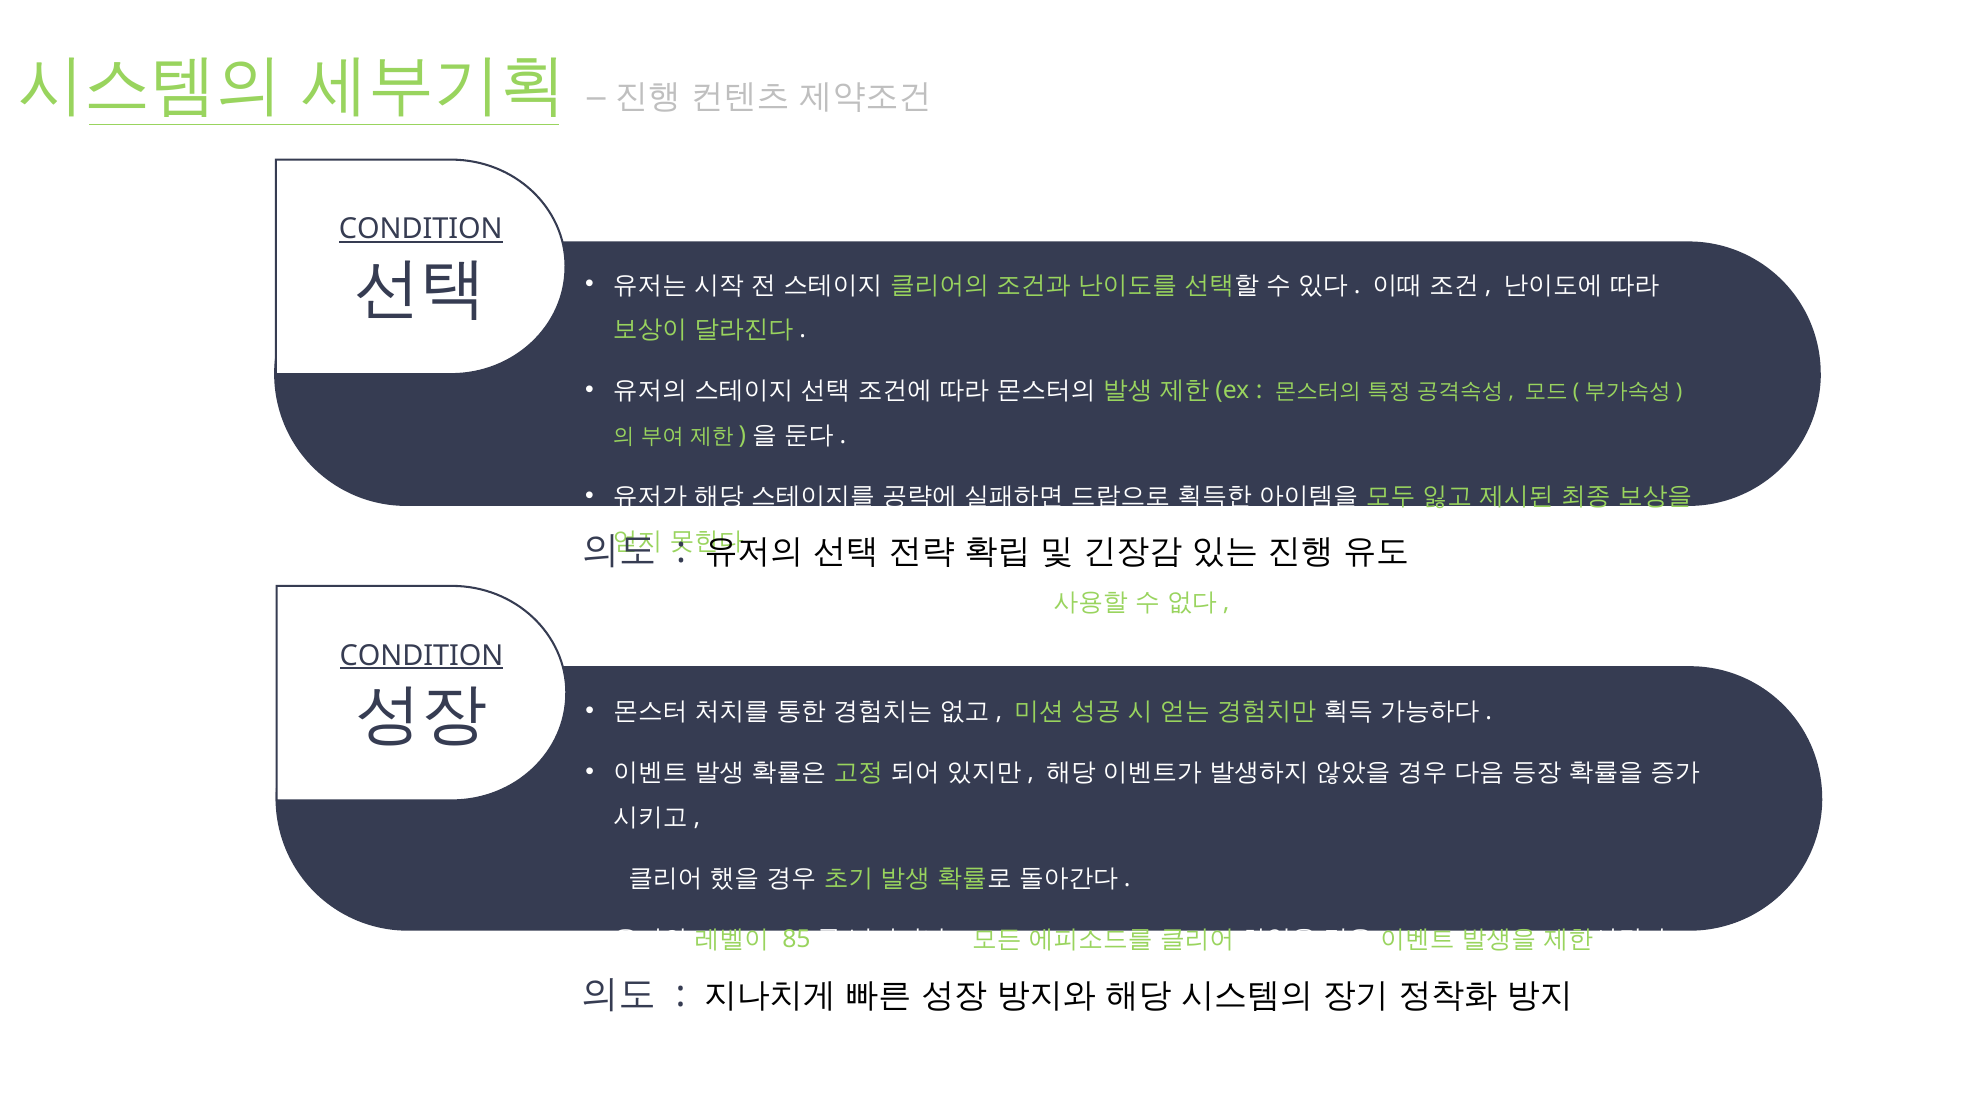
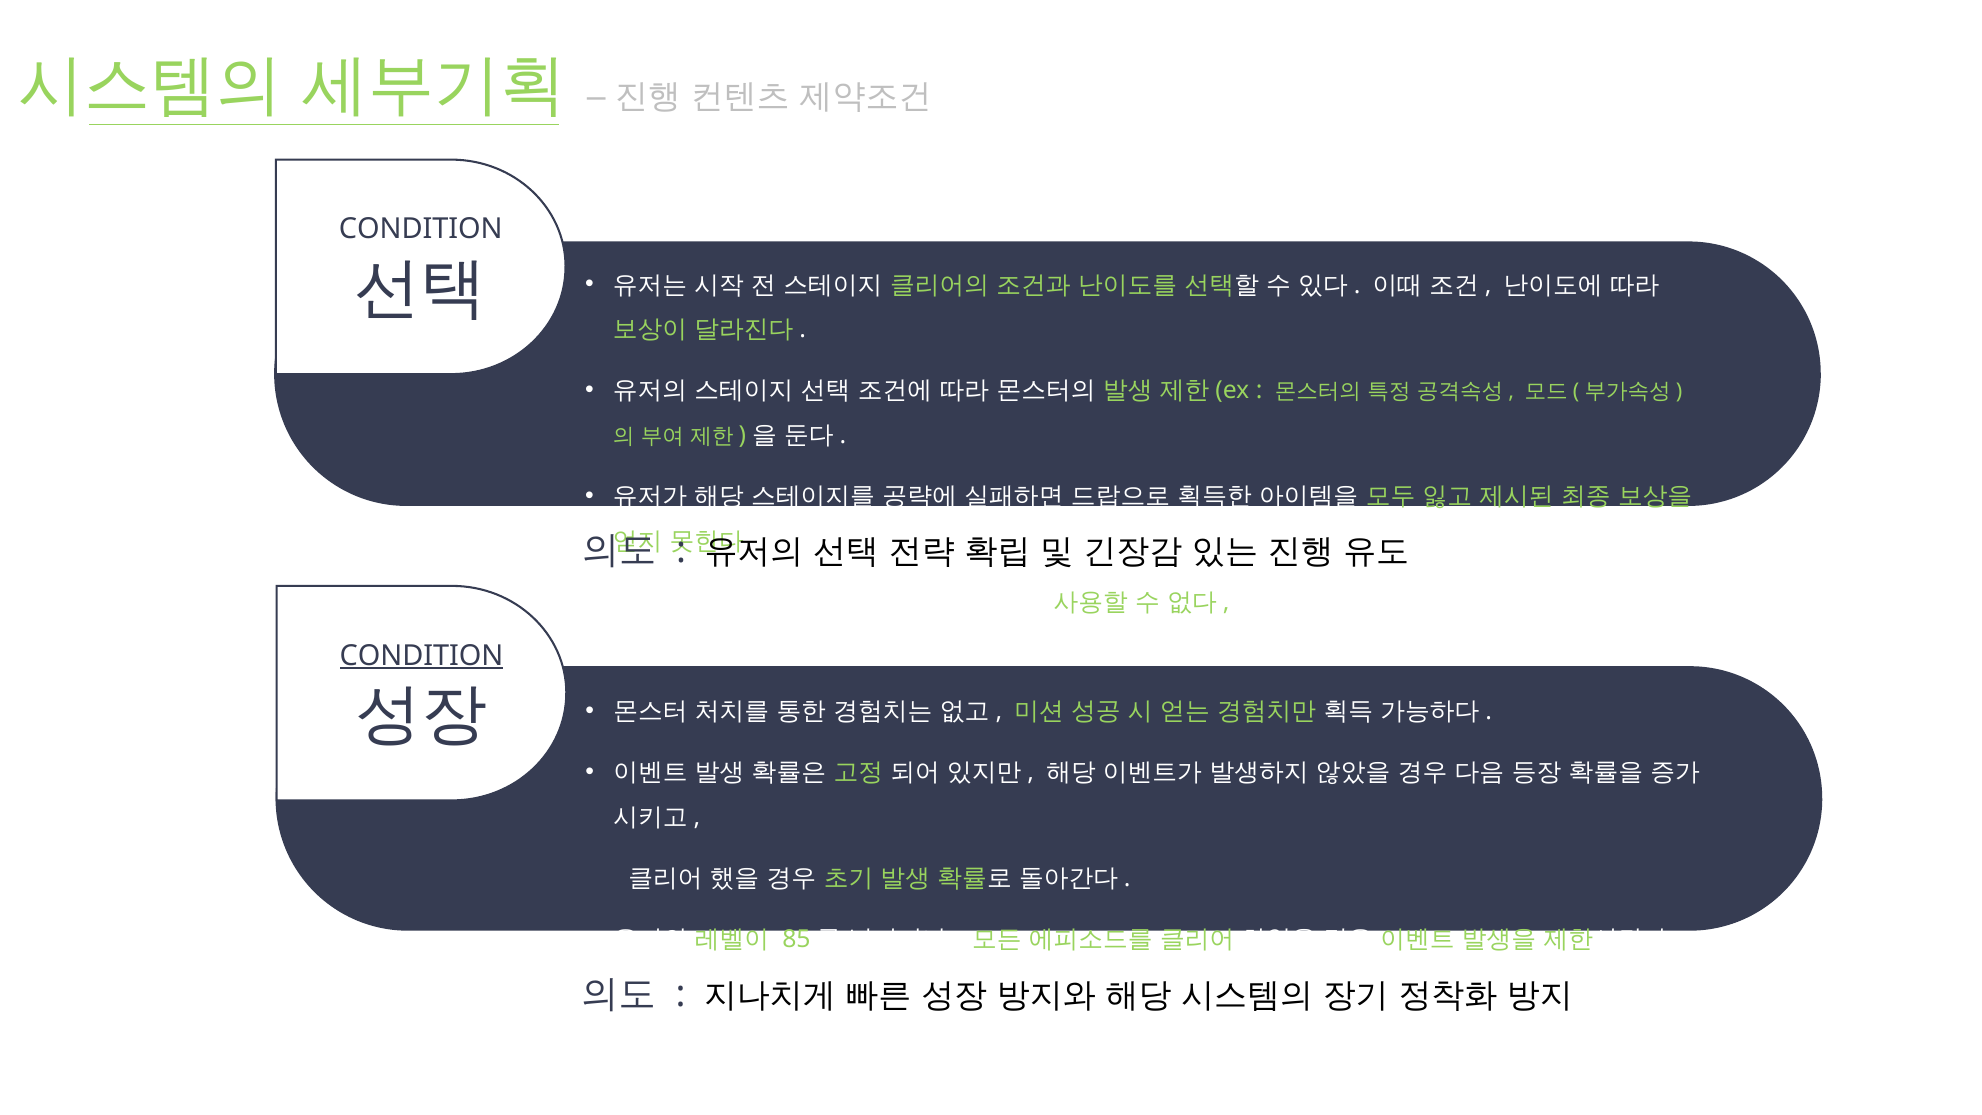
CONDITION underline: present -> none (421, 229)
